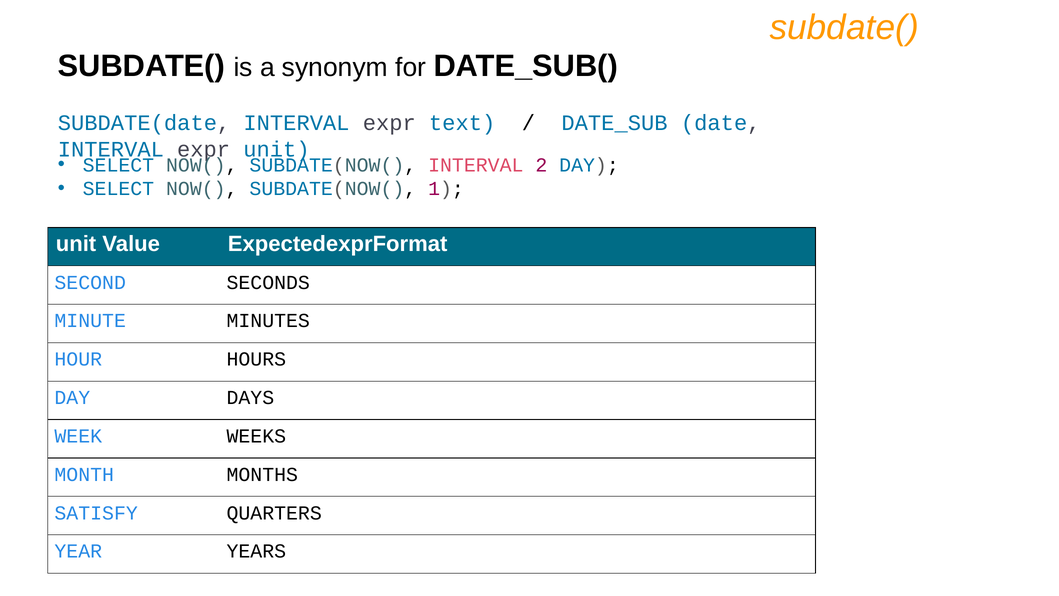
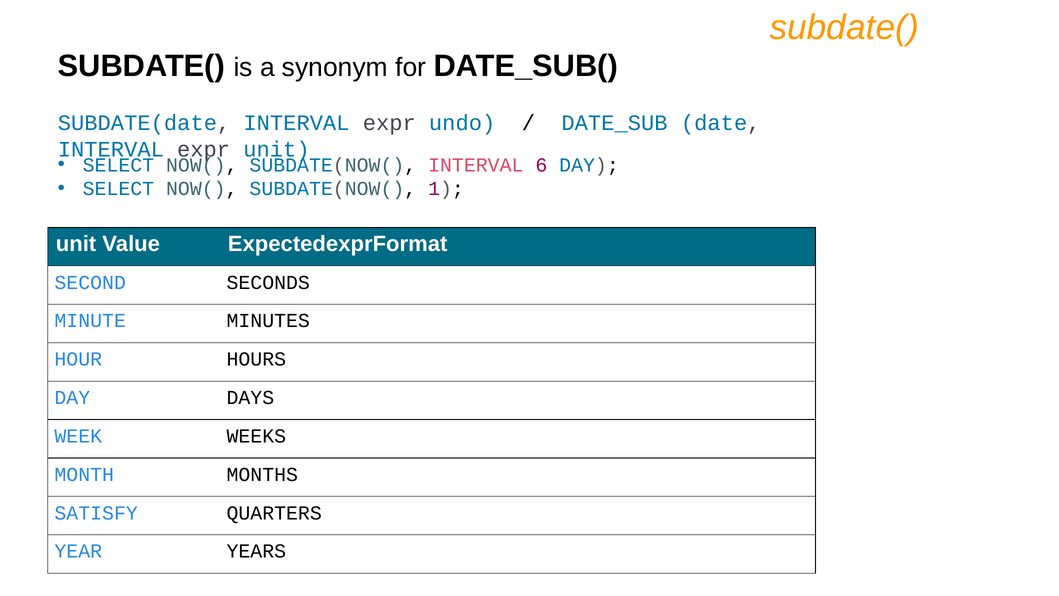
text: text -> undo (462, 123)
2: 2 -> 6 (541, 165)
